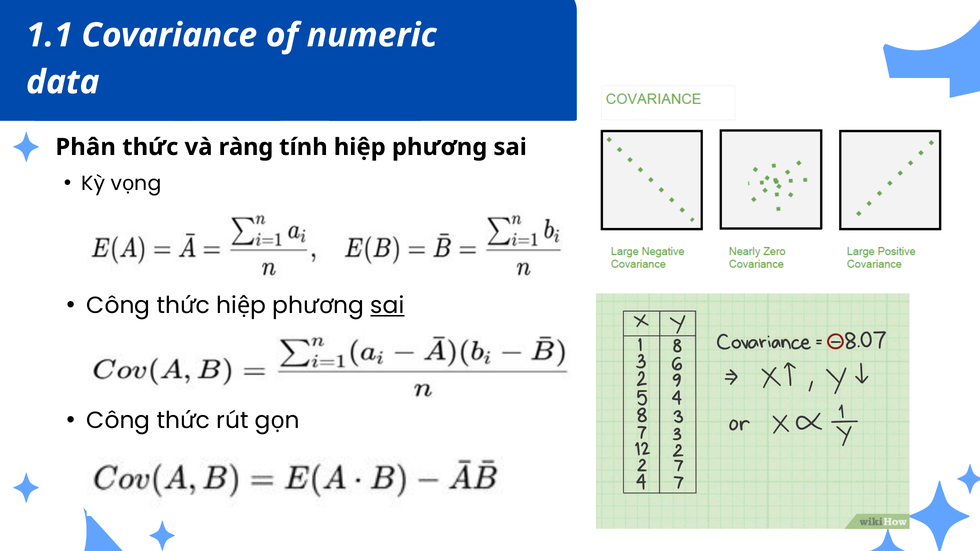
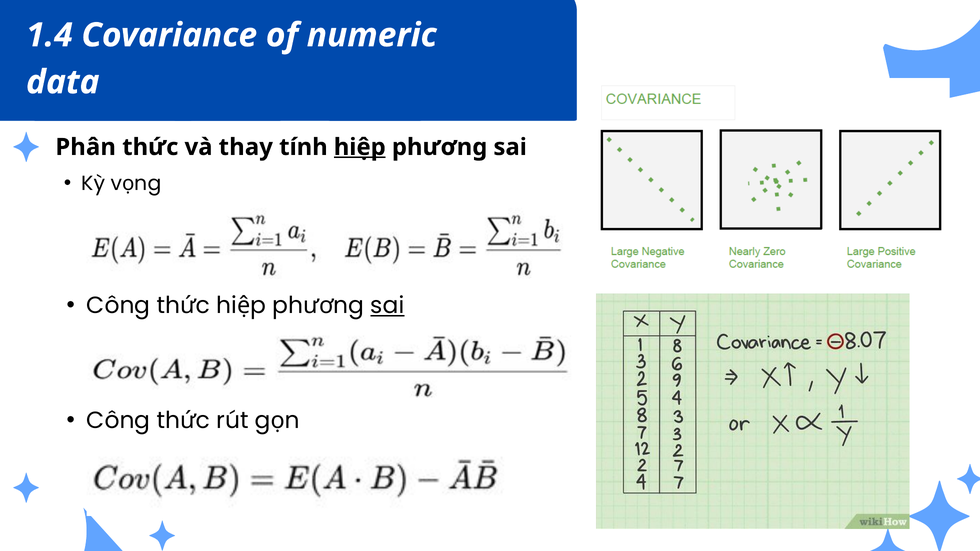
1.1: 1.1 -> 1.4 (49, 35)
ràng: ràng -> thay (246, 147)
hiệp underline: none -> present (360, 147)
